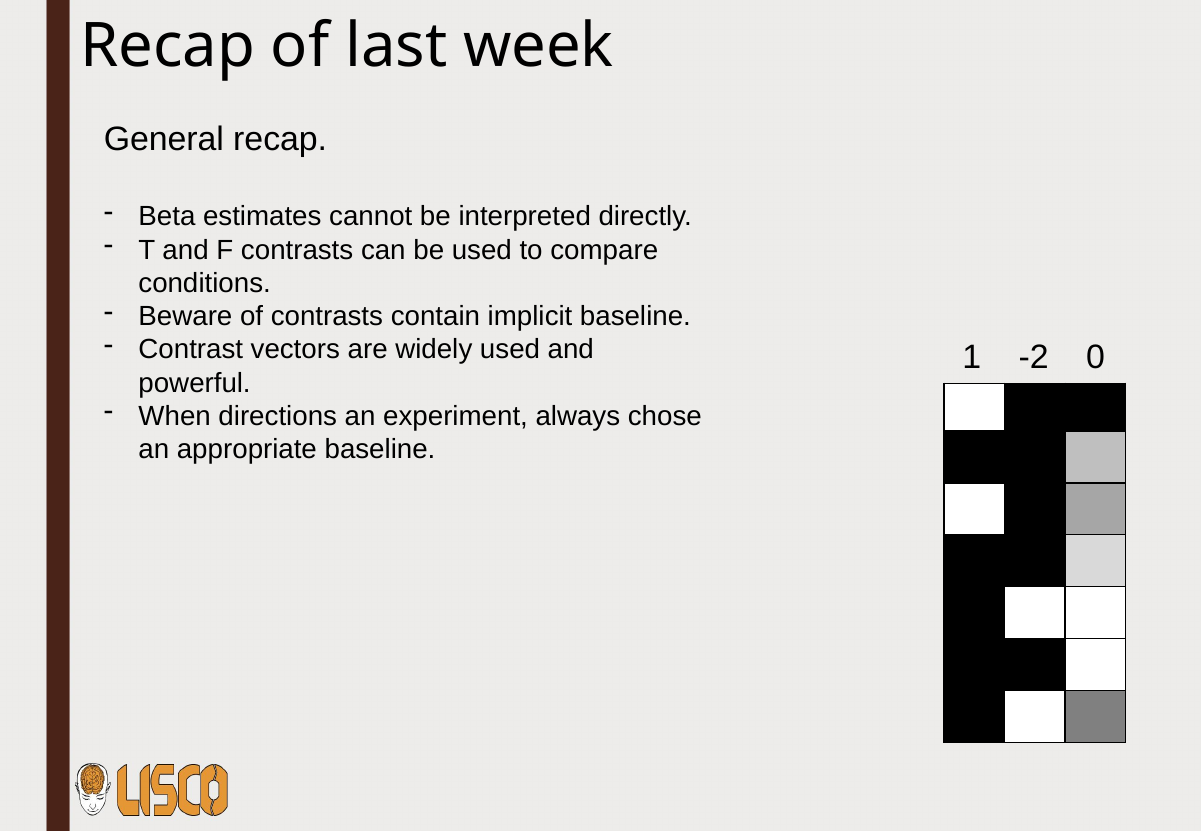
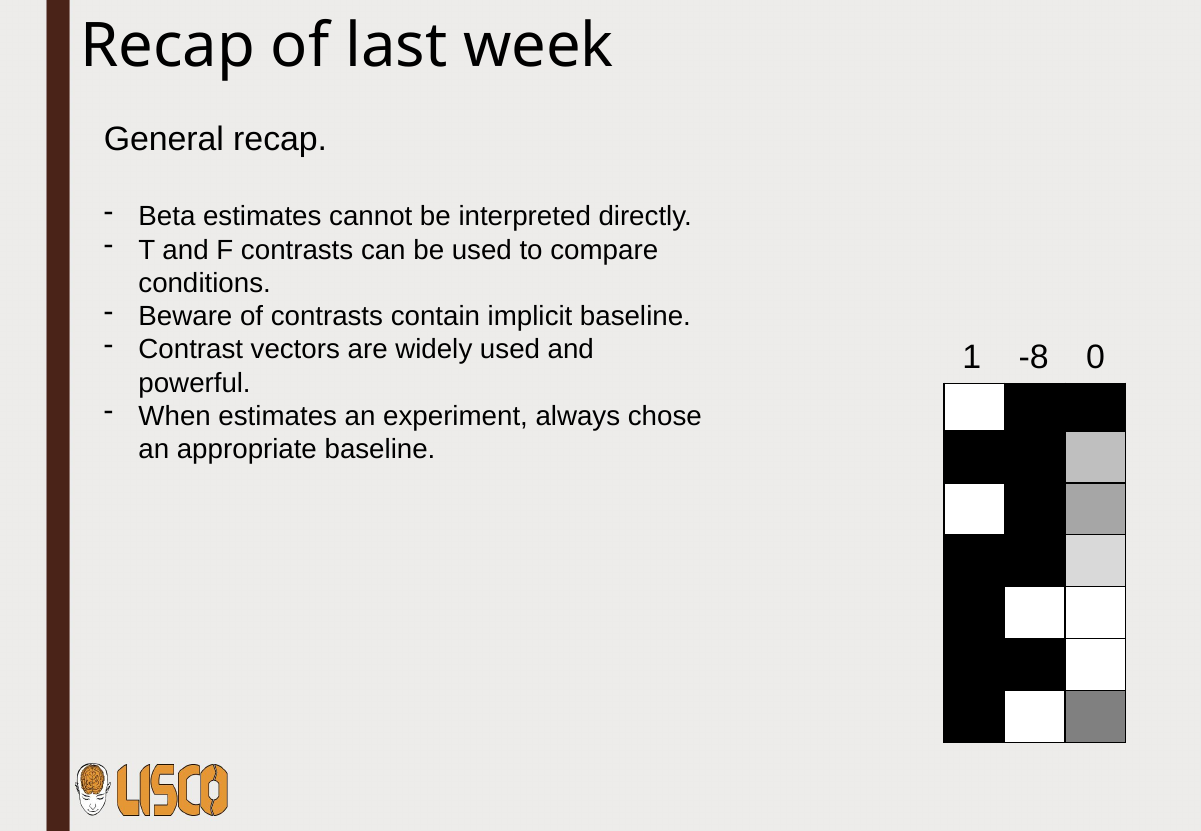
-2: -2 -> -8 (1034, 357)
When directions: directions -> estimates (278, 416)
